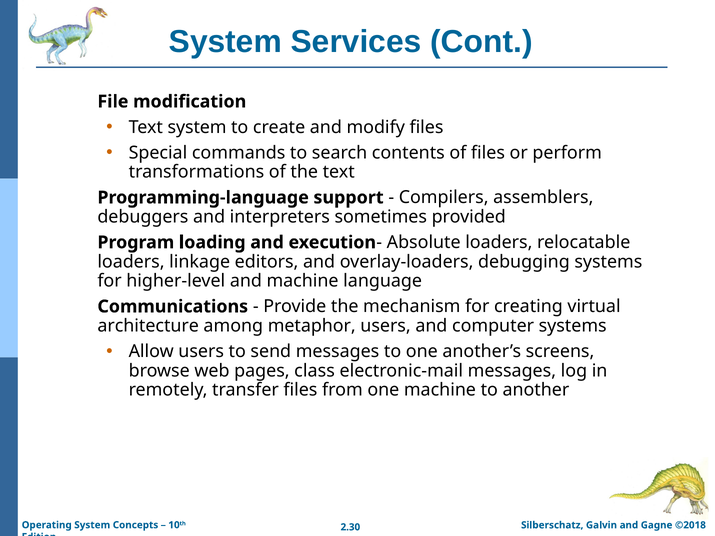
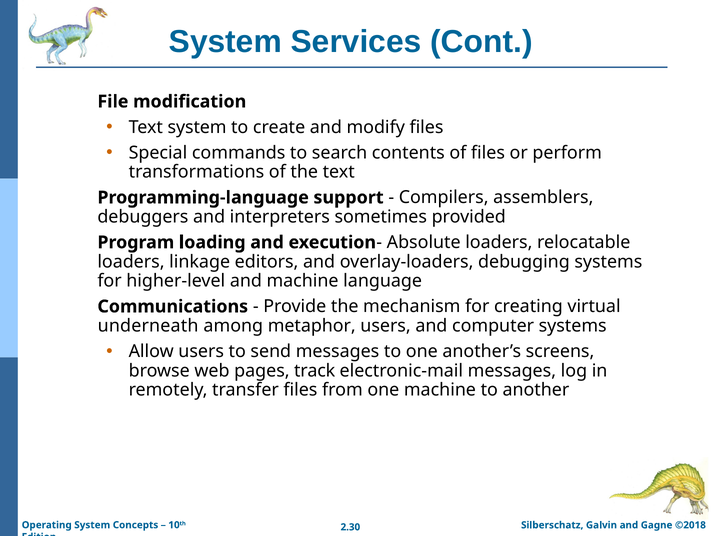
architecture: architecture -> underneath (148, 326)
class: class -> track (315, 371)
